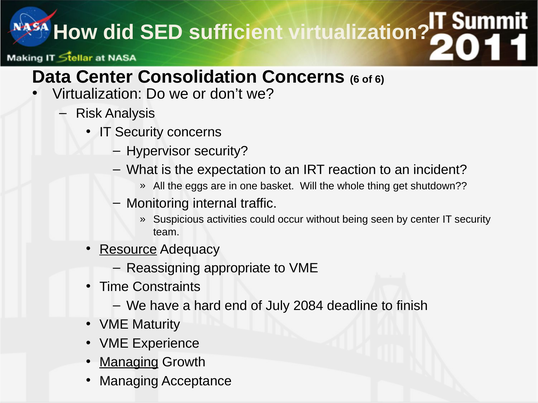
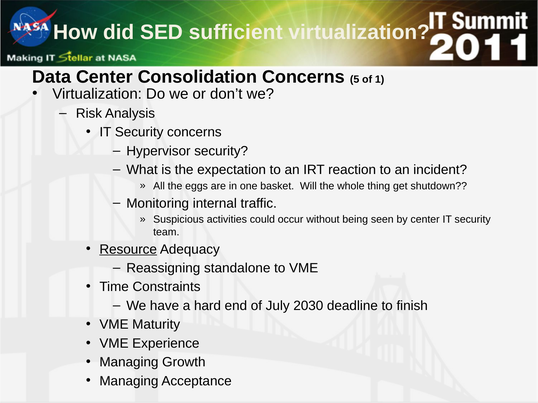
Concerns 6: 6 -> 5 (355, 79)
of 6: 6 -> 1 (380, 79)
appropriate: appropriate -> standalone (237, 268)
2084: 2084 -> 2030 (308, 306)
Managing underline: present -> none (129, 363)
